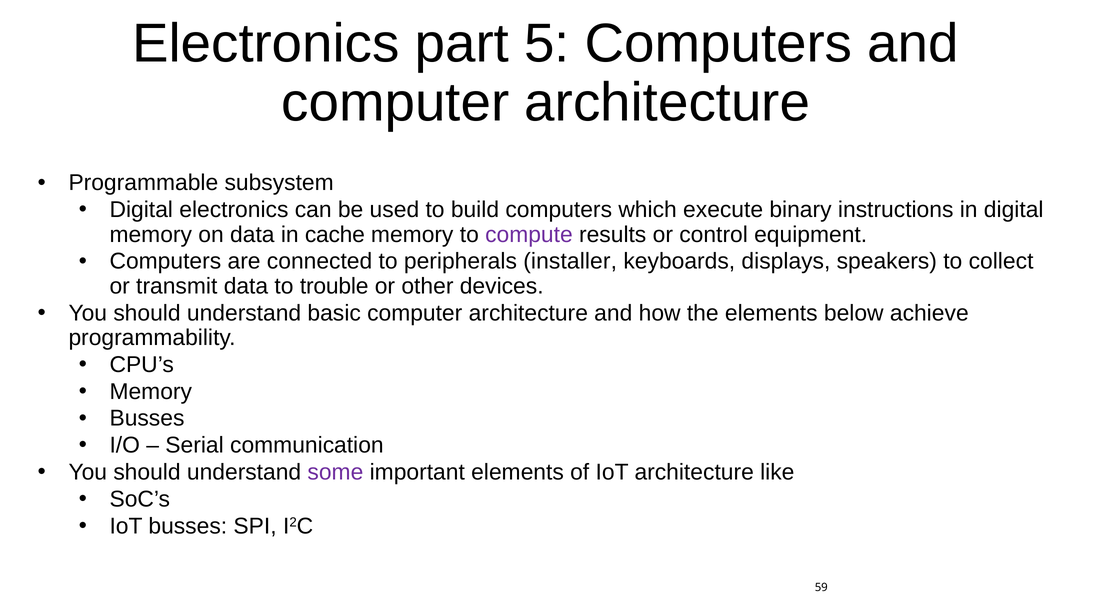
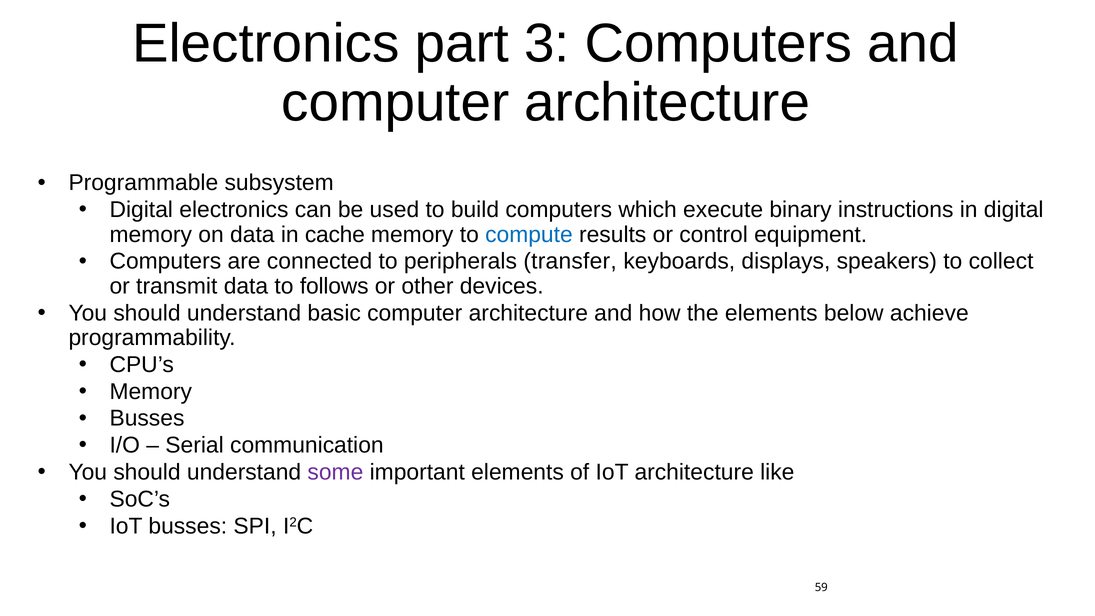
5: 5 -> 3 (547, 44)
compute colour: purple -> blue (529, 234)
installer: installer -> transfer (570, 261)
trouble: trouble -> follows (334, 286)
